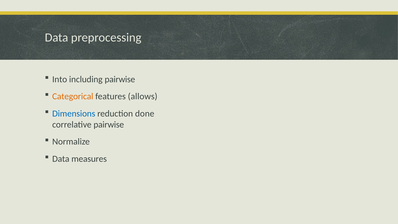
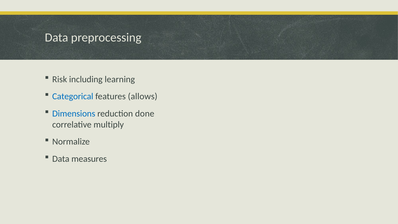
Into: Into -> Risk (60, 79)
including pairwise: pairwise -> learning (120, 79)
Categorical colour: orange -> blue (73, 96)
correlative pairwise: pairwise -> multiply (109, 124)
